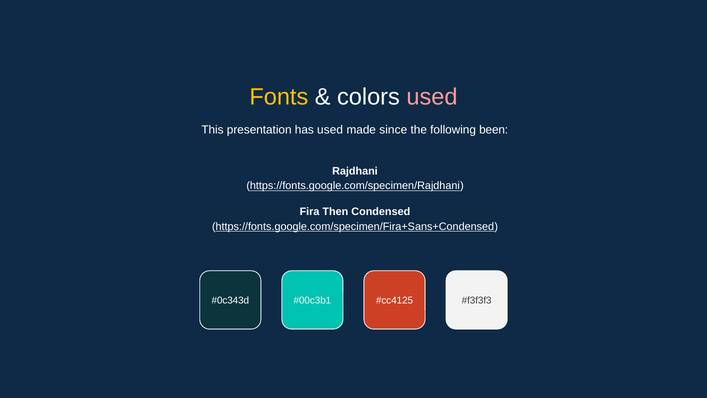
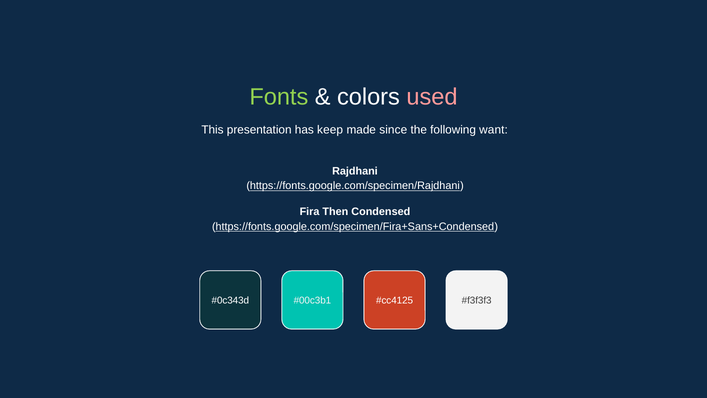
Fonts colour: yellow -> light green (279, 97)
has used: used -> keep (330, 130)
been: been -> want (494, 130)
